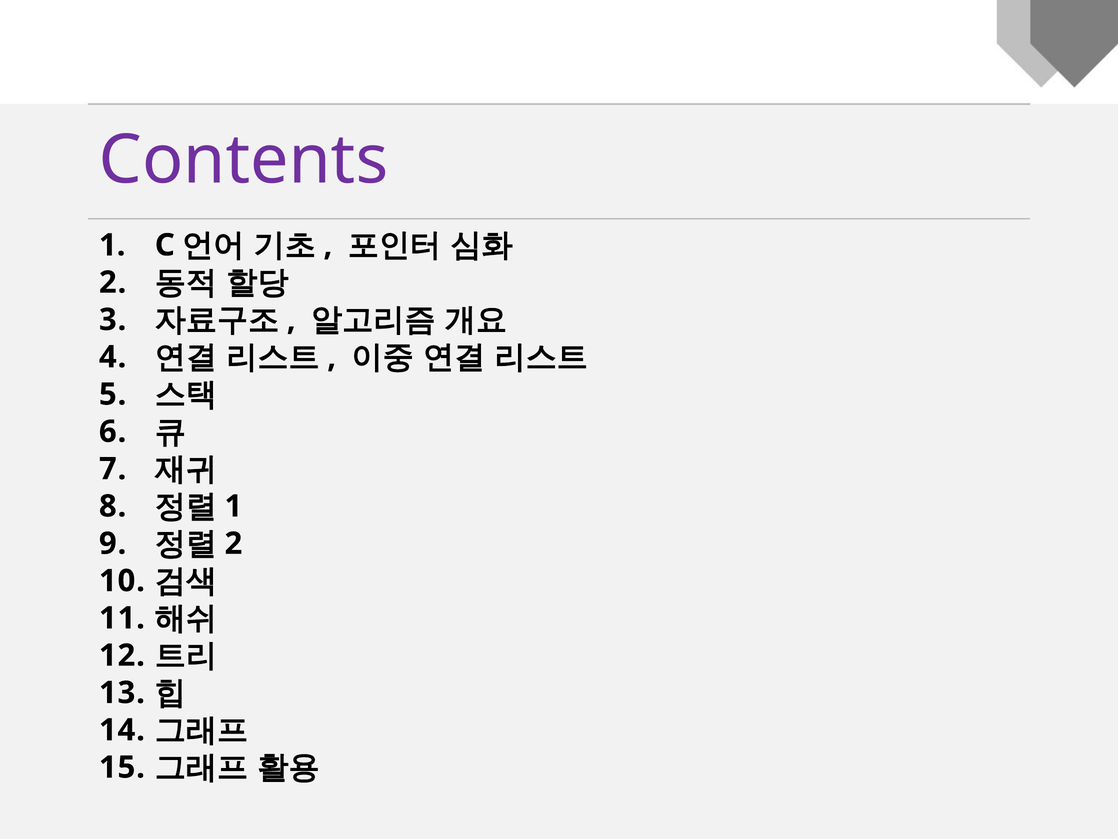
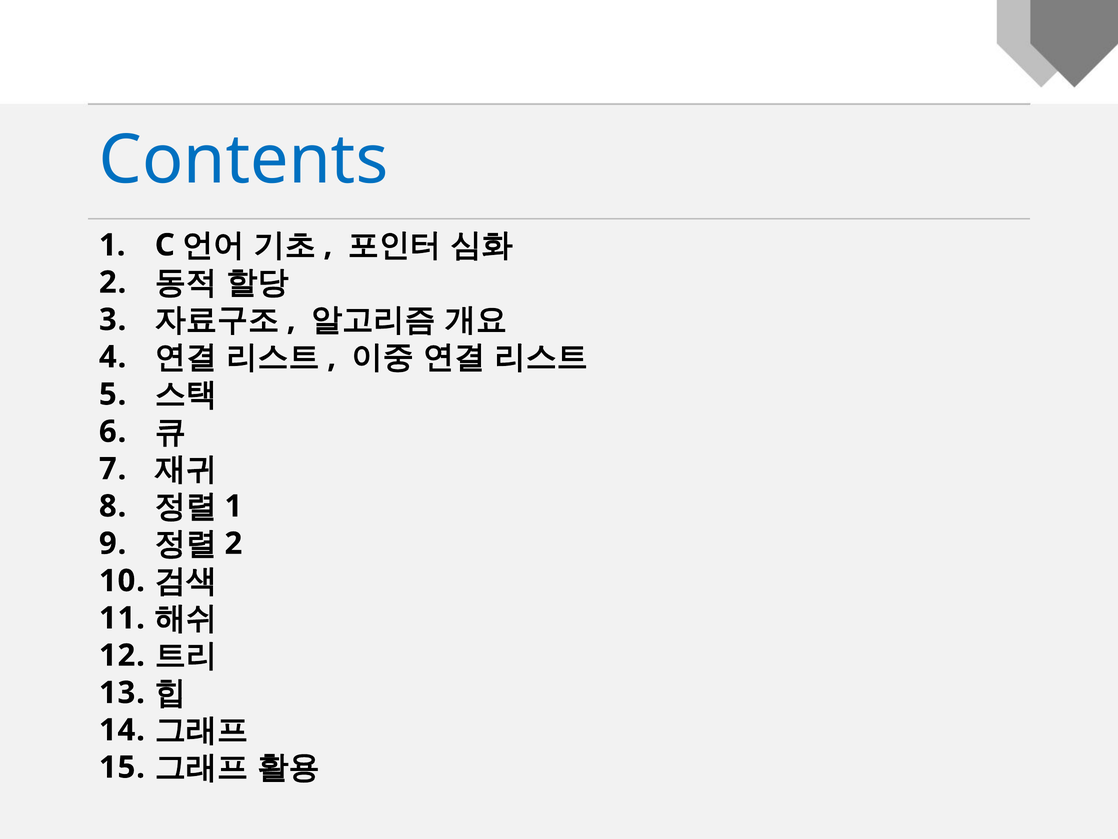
Contents colour: purple -> blue (244, 160)
